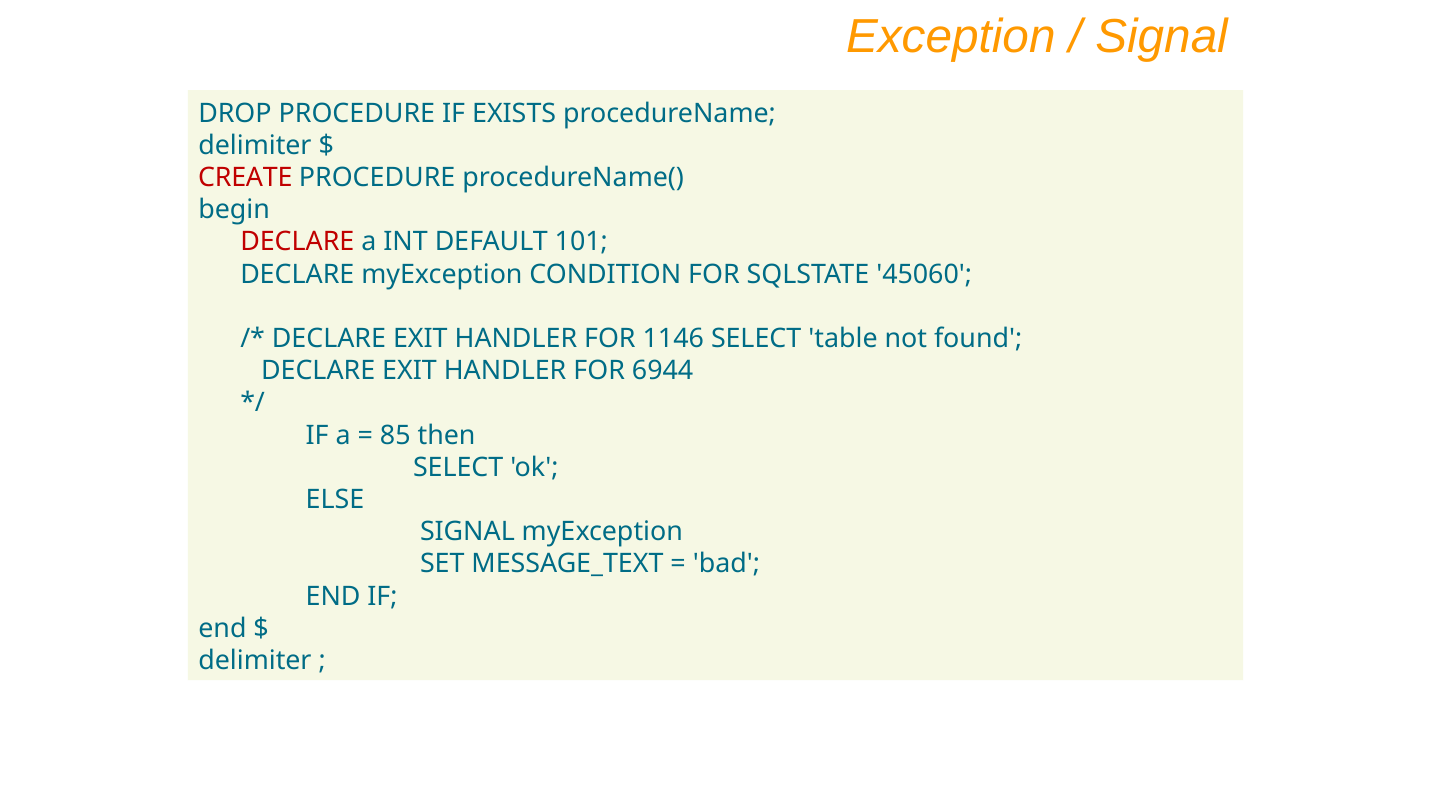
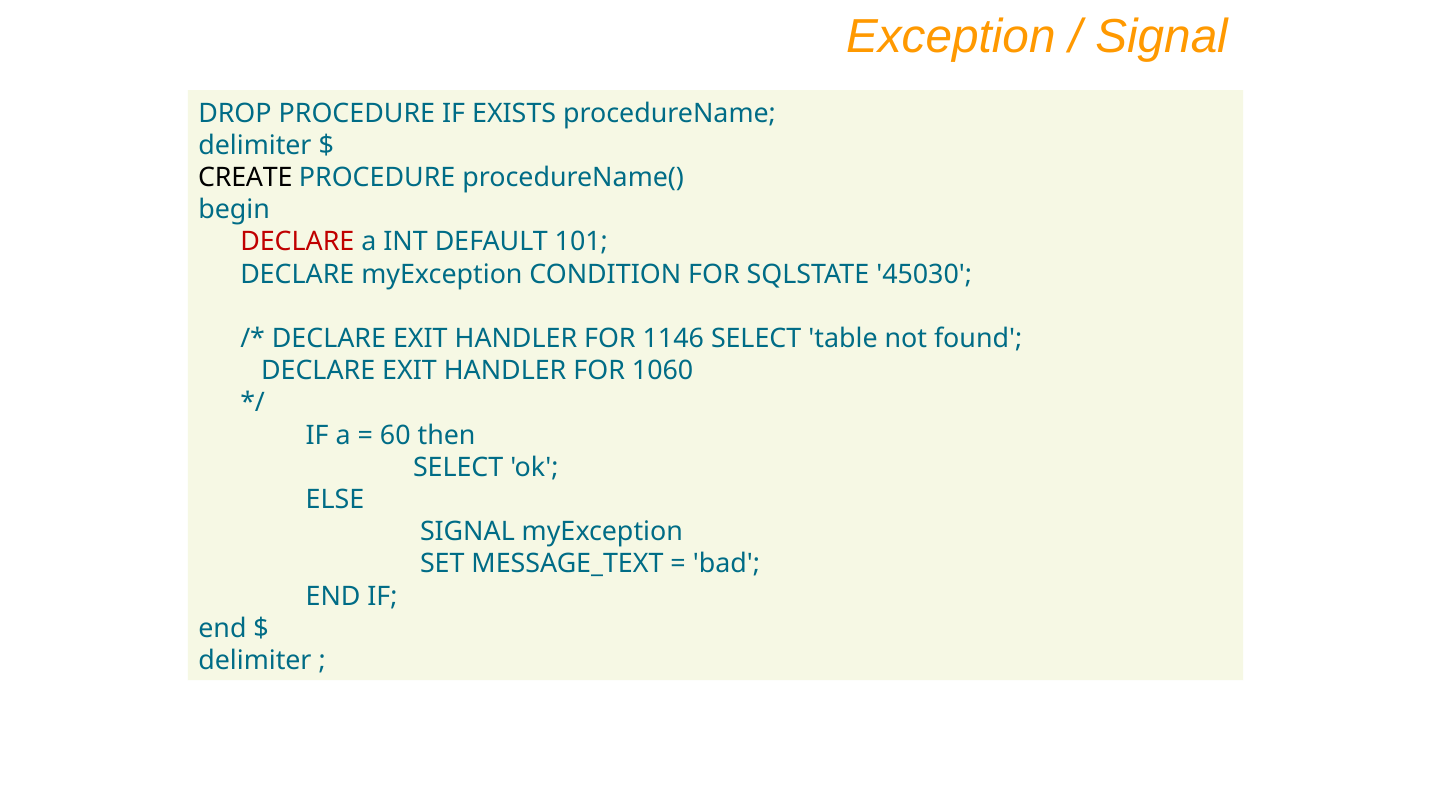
CREATE colour: red -> black (245, 178)
45060: 45060 -> 45030 (924, 274)
6944: 6944 -> 1060 (663, 371)
85: 85 -> 60 (395, 435)
